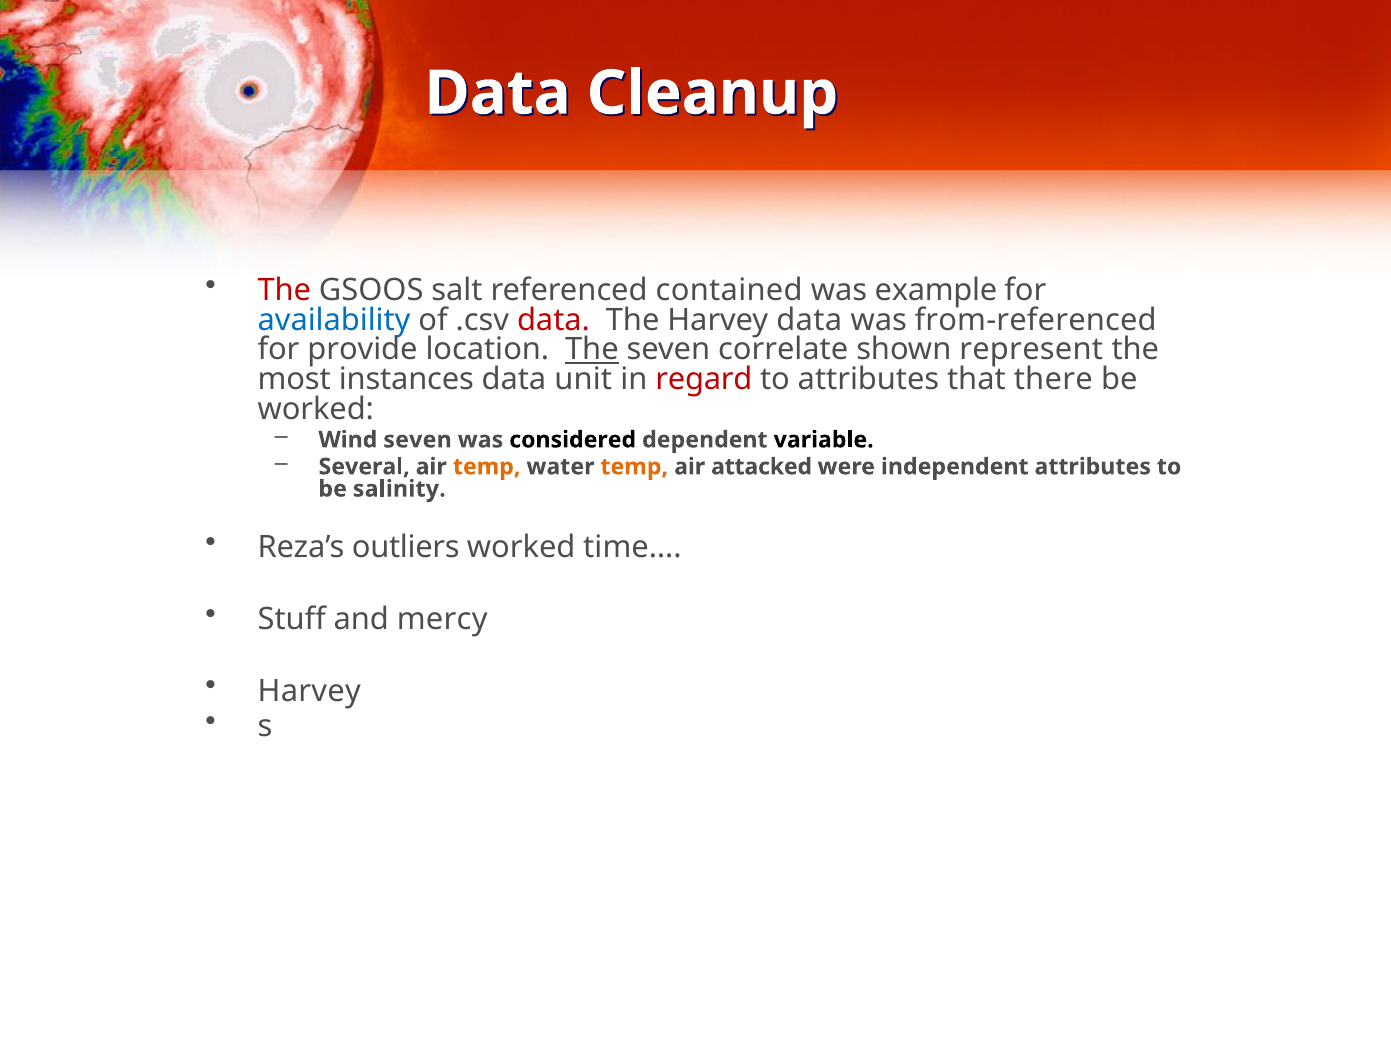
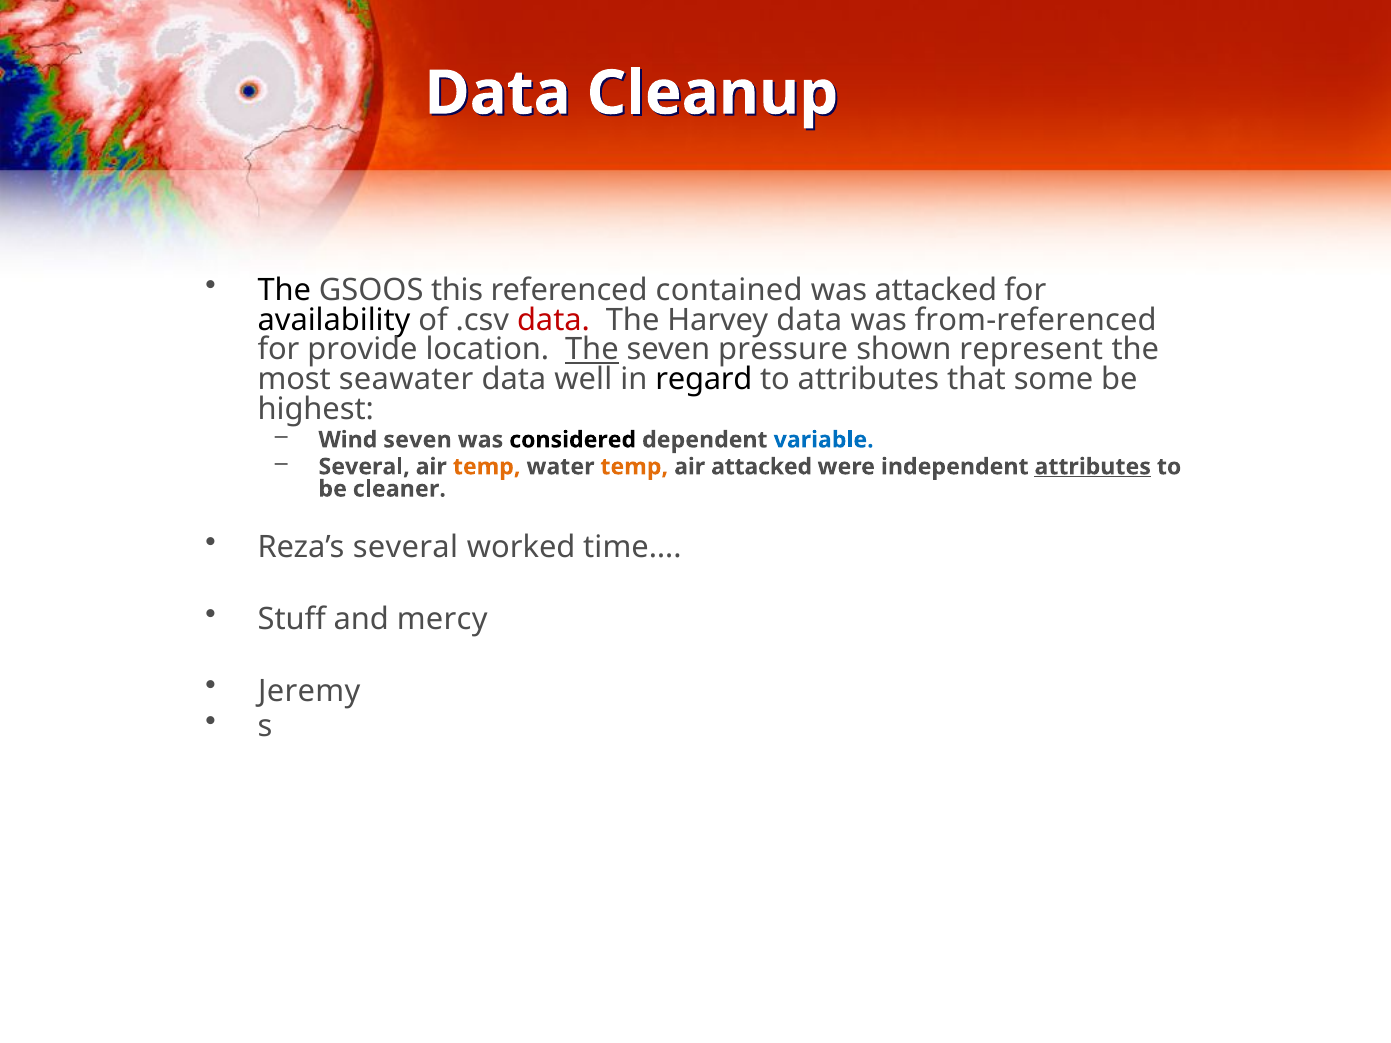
The colour: red -> black (284, 290)
salt: salt -> this (457, 290)
was example: example -> attacked (936, 290)
availability colour: blue -> black (334, 320)
correlate: correlate -> pressure (783, 350)
instances: instances -> seawater (406, 379)
unit: unit -> well (583, 379)
regard colour: red -> black (704, 379)
there: there -> some (1054, 379)
worked: worked -> highest (316, 409)
variable colour: black -> blue (824, 440)
attributes underline: none -> present (1093, 467)
salinity: salinity -> cleaner (399, 489)
Reza’s outliers: outliers -> several (405, 548)
Harvey: Harvey -> Jeremy (309, 691)
